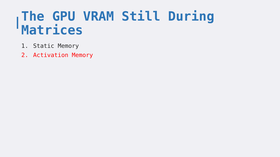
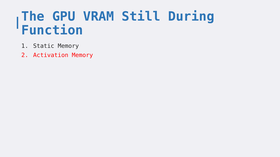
Matrices: Matrices -> Function (52, 30)
